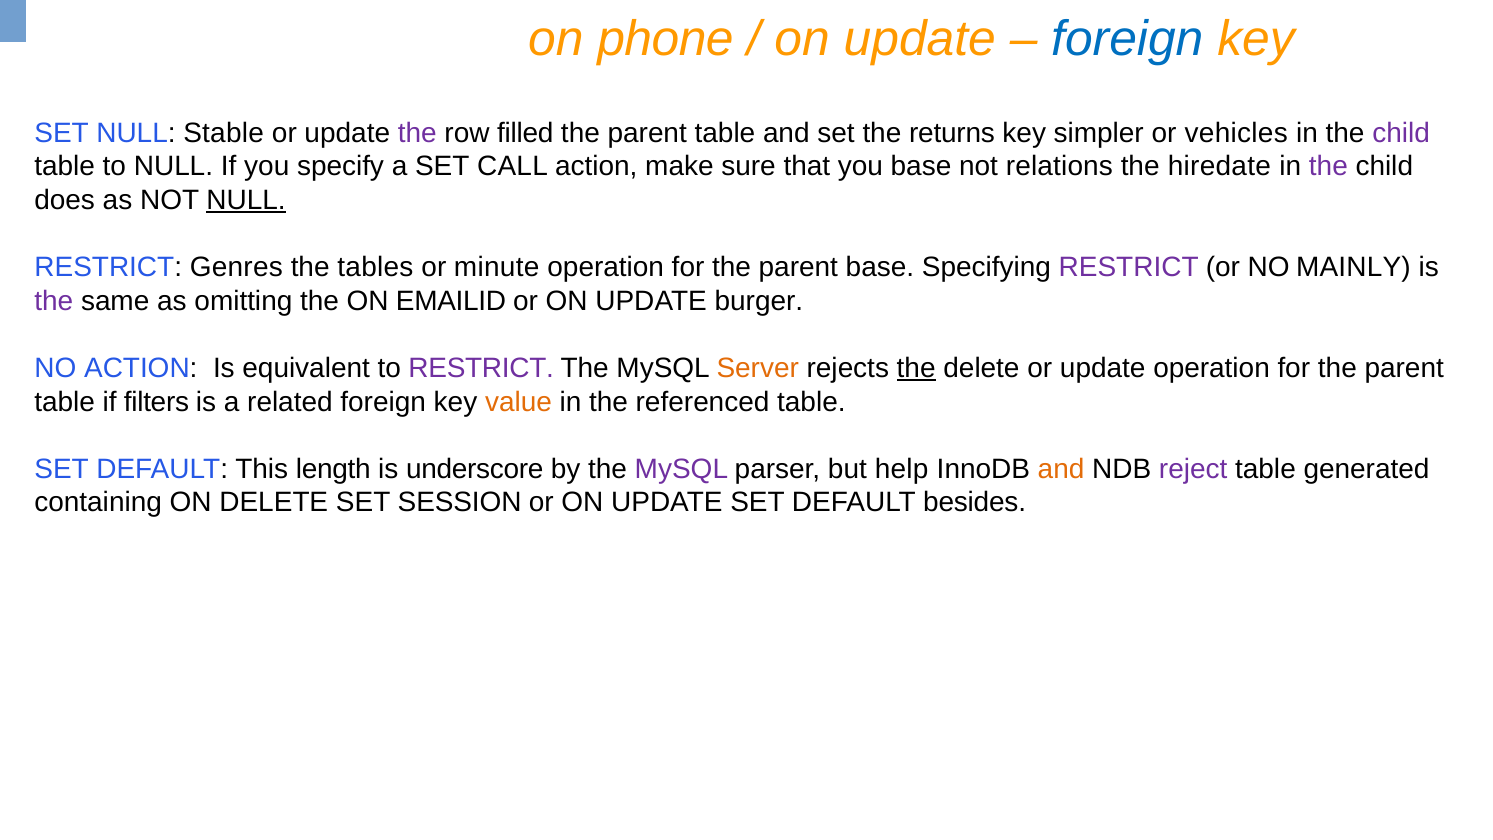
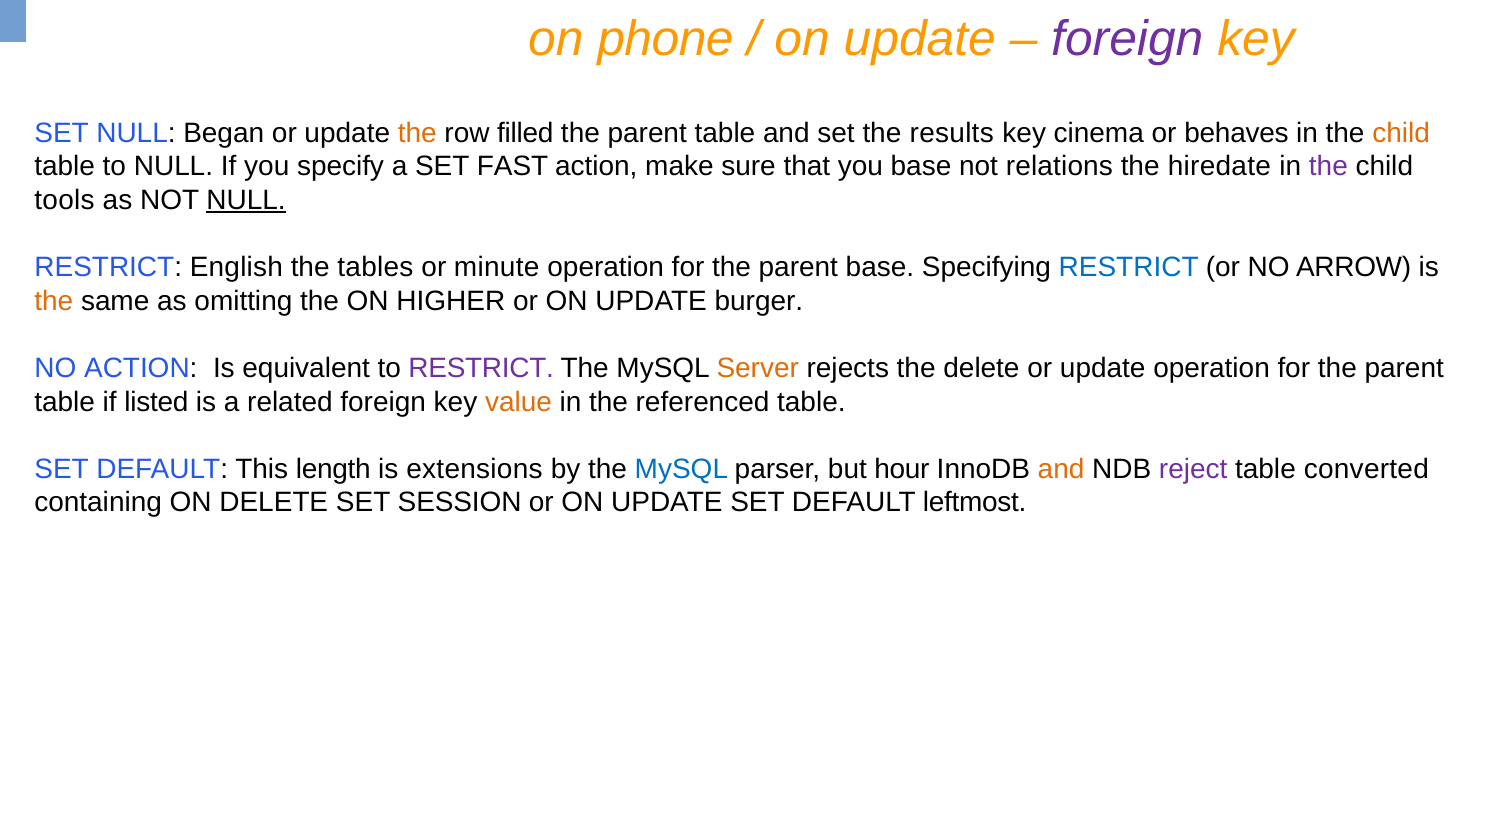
foreign colour: blue -> purple (1127, 39)
Stable: Stable -> Began (224, 133)
the colour: purple -> orange (417, 133)
returns: returns -> results (952, 133)
simpler: simpler -> cinema (1099, 133)
vehicles: vehicles -> behaves (1236, 133)
child colour: purple -> orange (1401, 133)
CALL: CALL -> FAST (513, 167)
does: does -> tools (65, 200)
Genres: Genres -> English (236, 267)
RESTRICT colour: purple -> blue (1129, 267)
MAINLY: MAINLY -> ARROW (1354, 267)
the colour: purple -> orange (54, 301)
EMAILID: EMAILID -> HIGHER (451, 301)
the underline: present -> none (916, 368)
filters: filters -> listed (156, 402)
underscore: underscore -> extensions (475, 469)
MySQL colour: purple -> blue (681, 469)
help: help -> hour (902, 469)
generated: generated -> converted (1366, 469)
besides: besides -> leftmost (975, 502)
